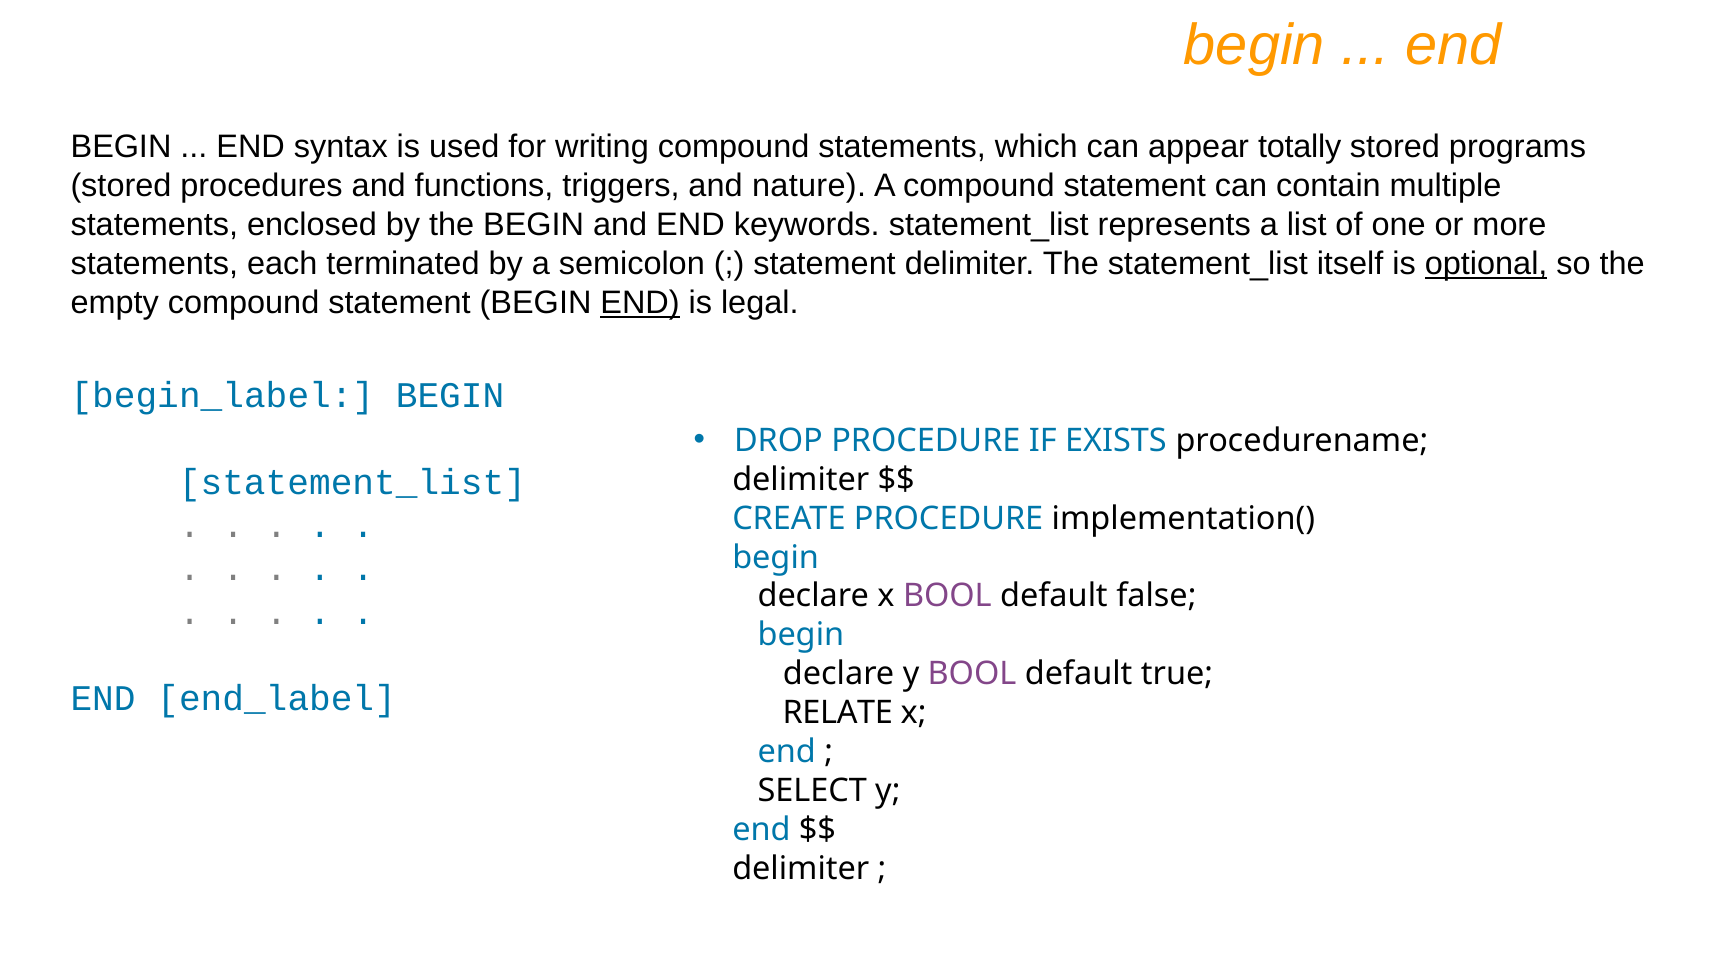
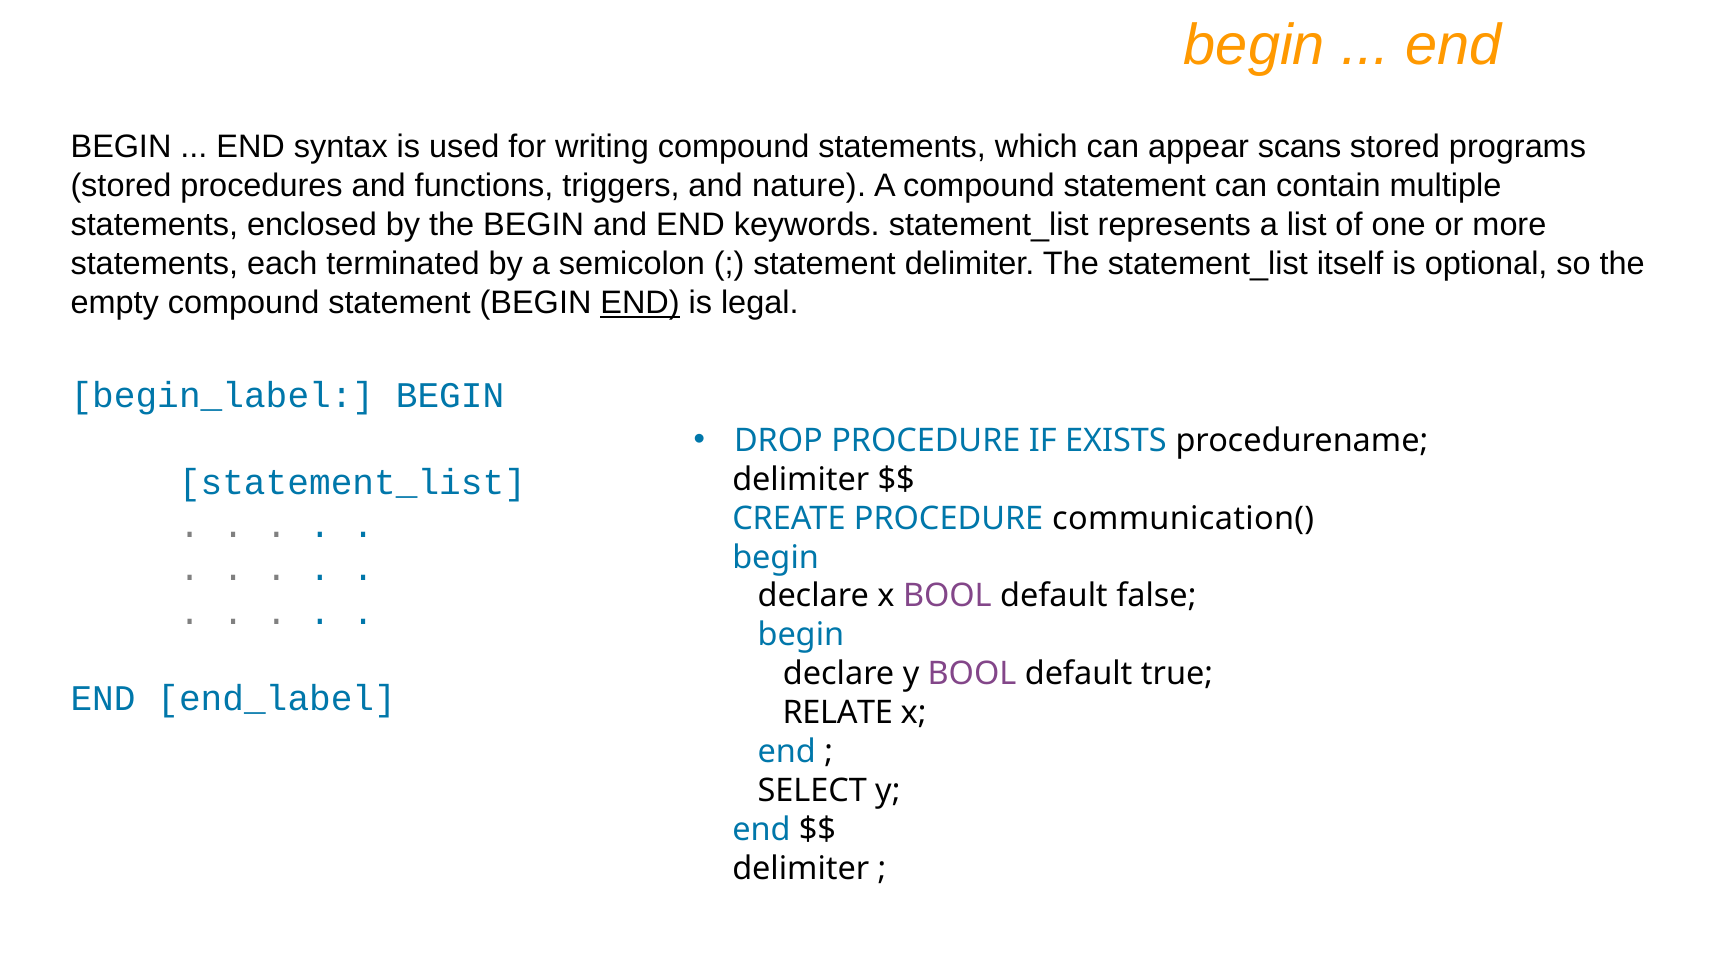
totally: totally -> scans (1300, 147)
optional underline: present -> none (1486, 264)
implementation(: implementation( -> communication( (1183, 518)
